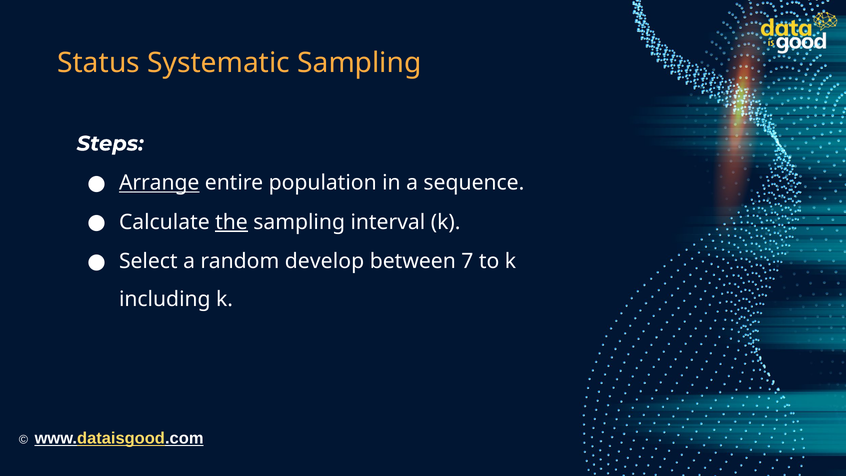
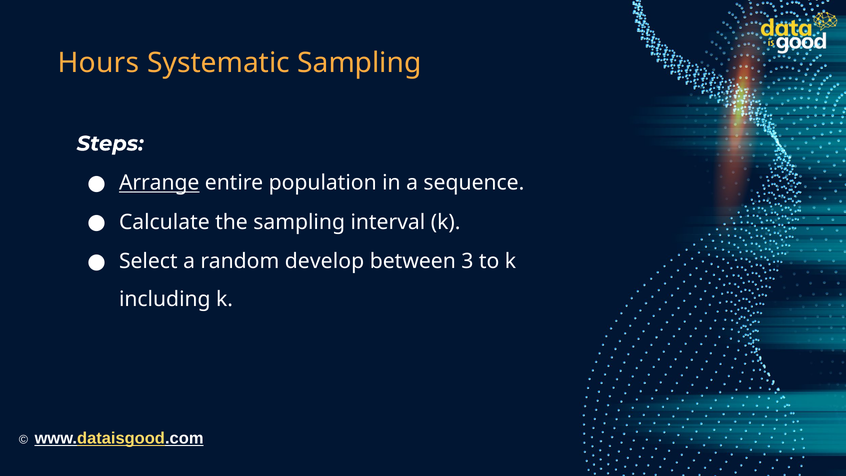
Status: Status -> Hours (98, 63)
the underline: present -> none (231, 222)
7: 7 -> 3 (467, 261)
